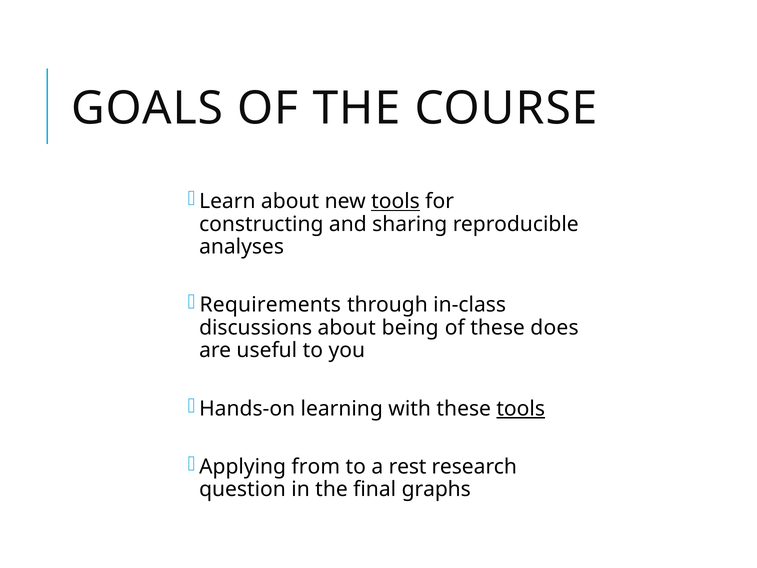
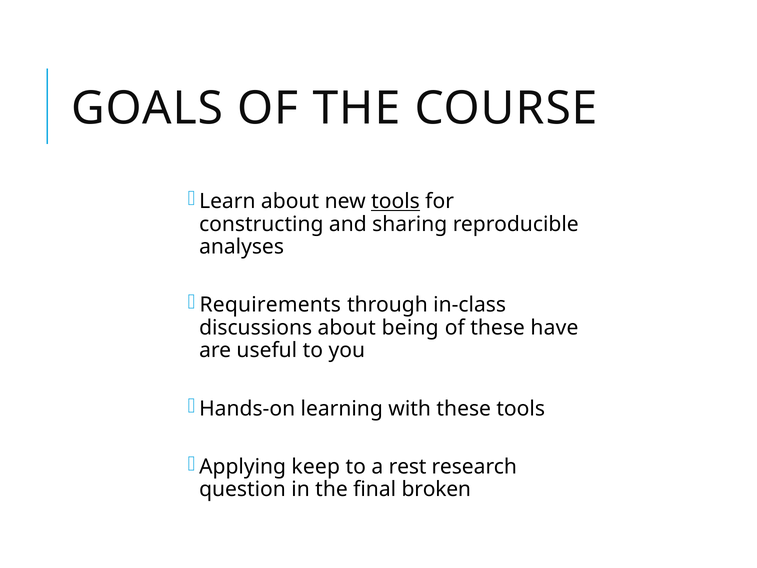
does: does -> have (554, 328)
tools underline: present -> none (521, 408)
from: from -> keep (316, 467)
graphs: graphs -> broken (436, 489)
